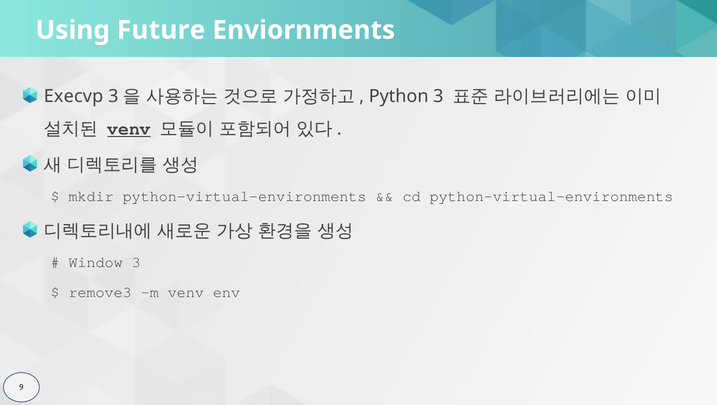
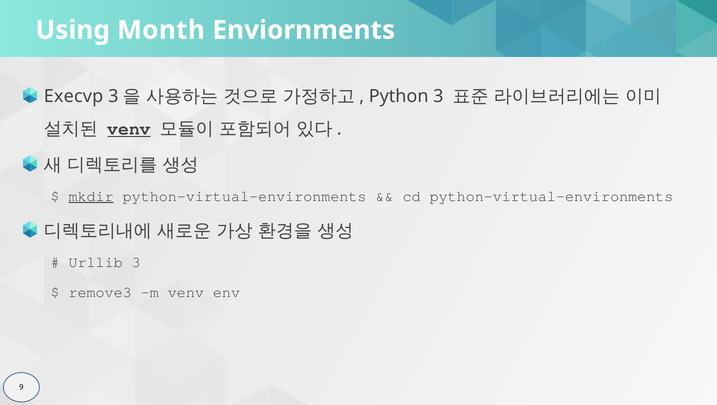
Future: Future -> Month (161, 30)
mkdir underline: none -> present (91, 196)
Window: Window -> Urllib (96, 262)
